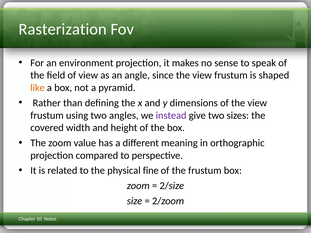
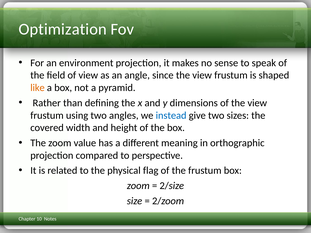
Rasterization: Rasterization -> Optimization (63, 29)
instead colour: purple -> blue (171, 115)
fine: fine -> flag (151, 171)
